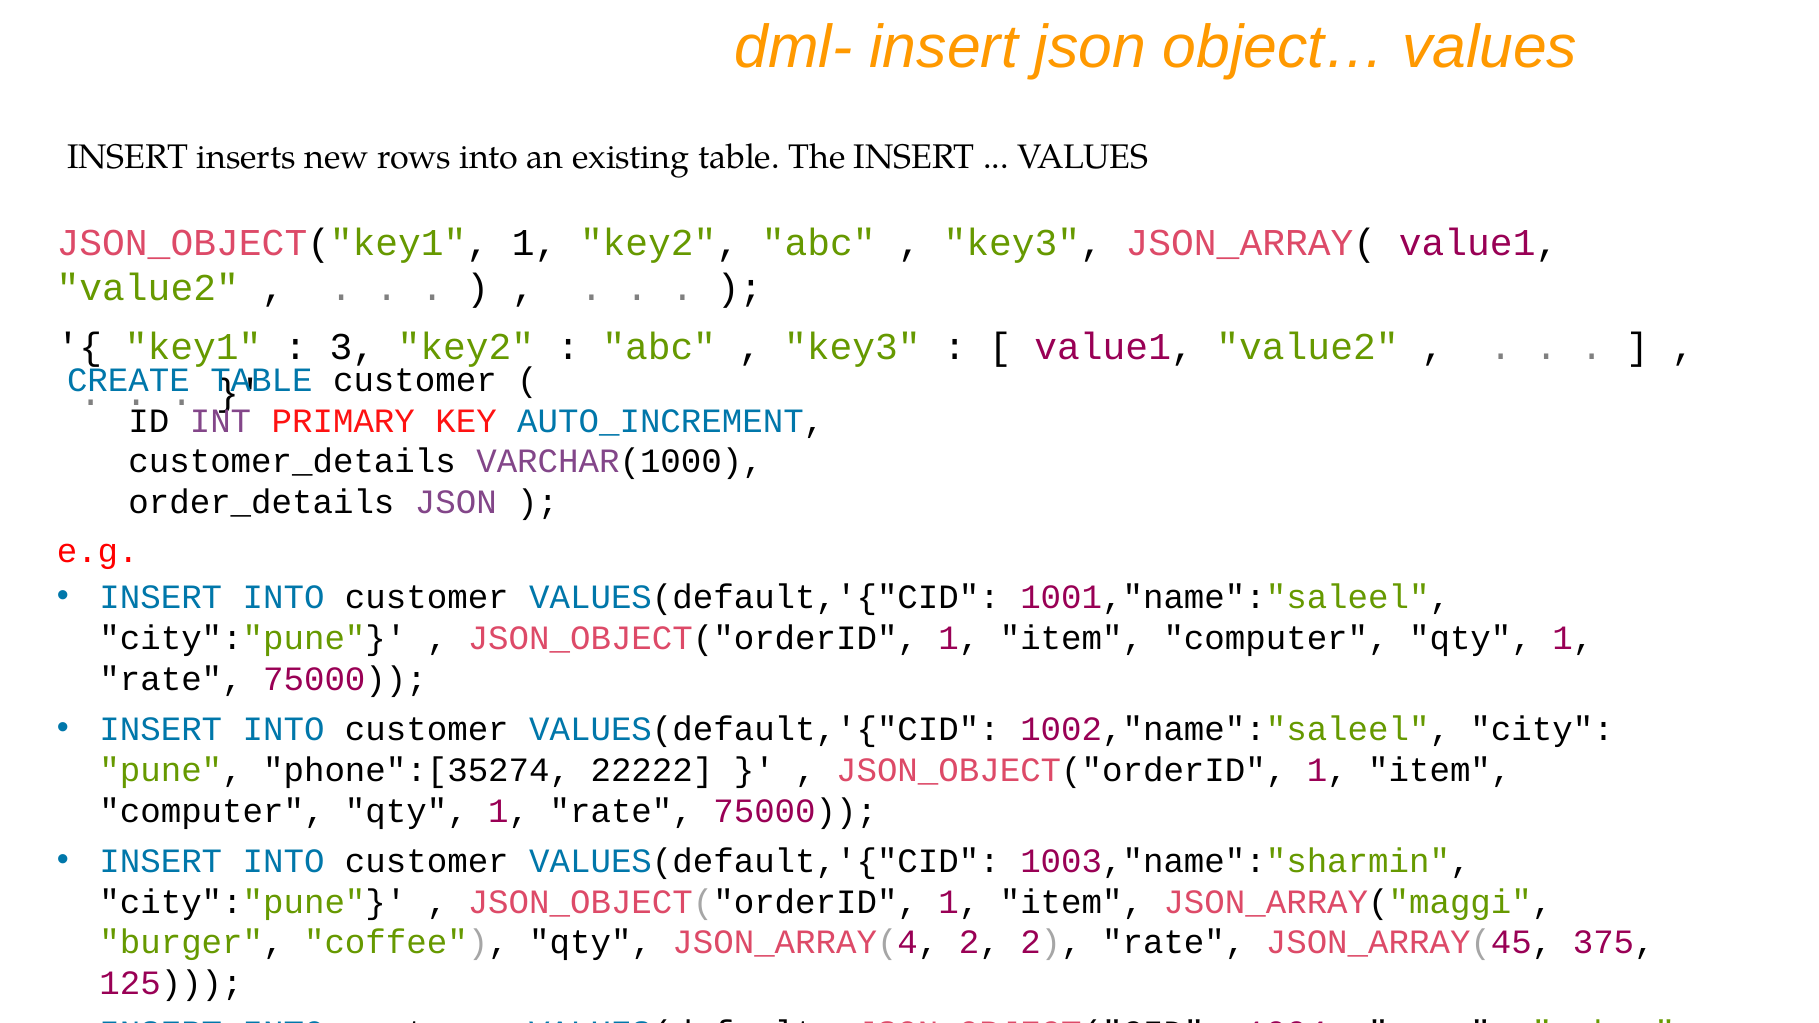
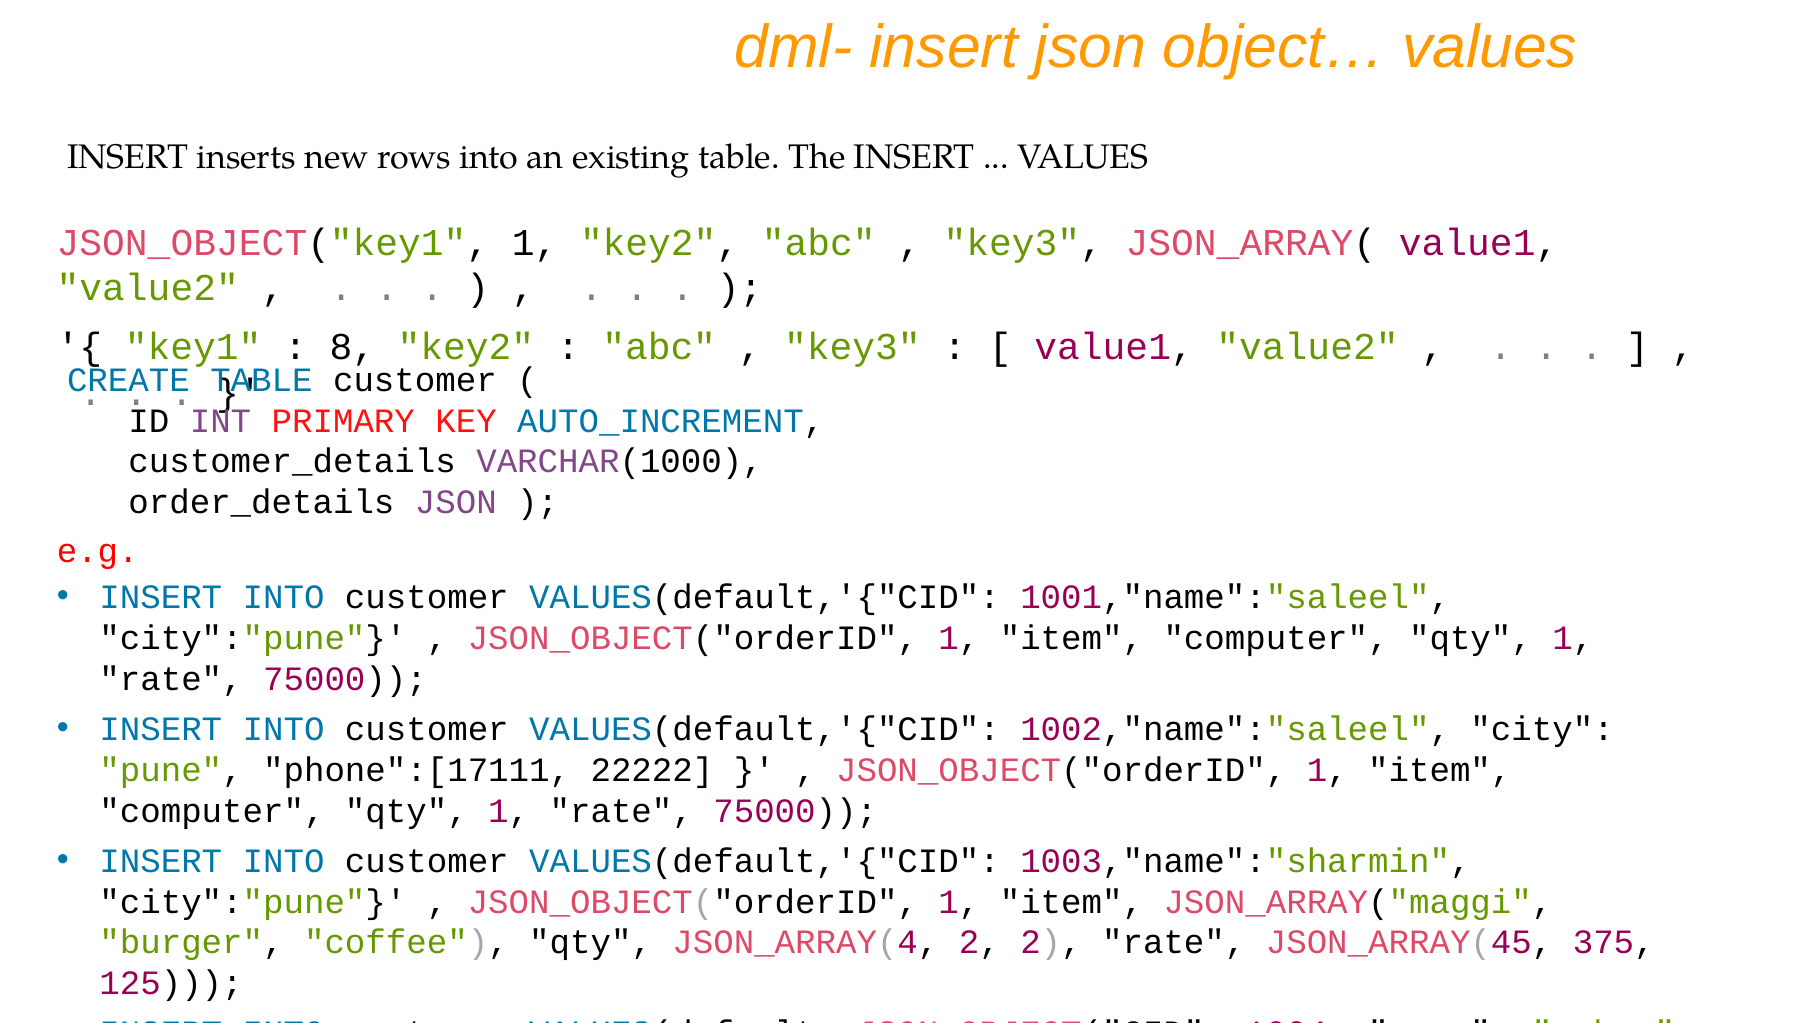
3: 3 -> 8 (352, 347)
phone":[35274: phone":[35274 -> phone":[17111 (417, 770)
